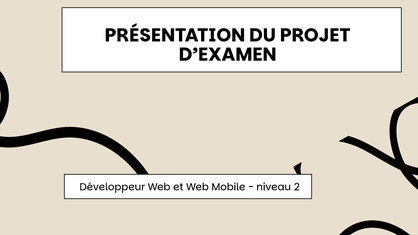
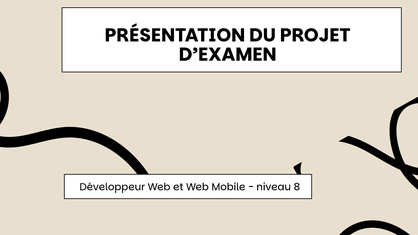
2: 2 -> 8 (297, 187)
